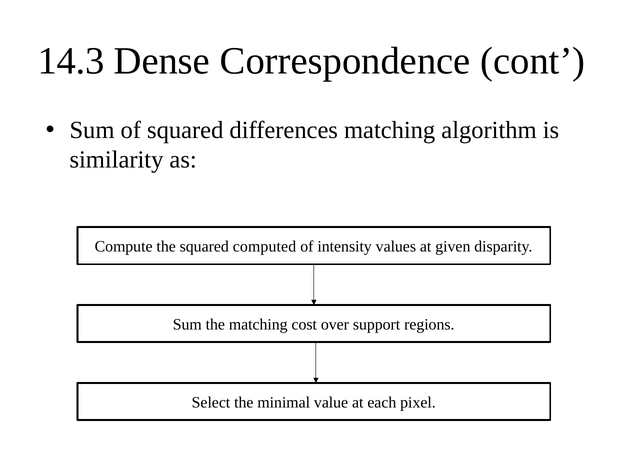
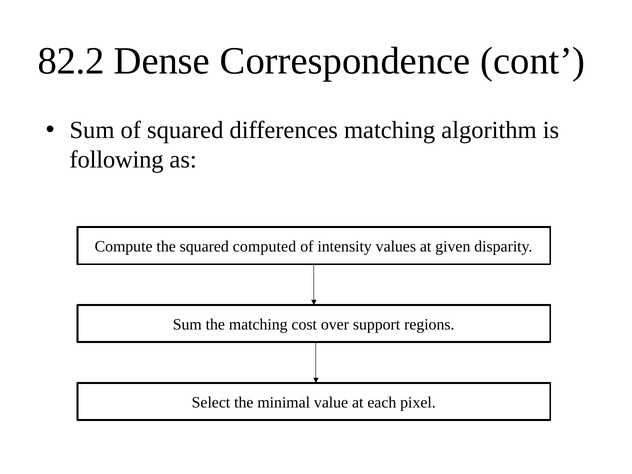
14.3: 14.3 -> 82.2 (71, 61)
similarity: similarity -> following (117, 160)
